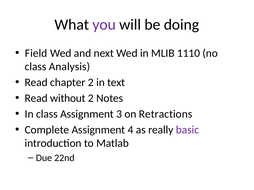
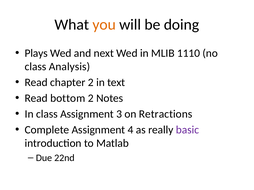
you colour: purple -> orange (104, 25)
Field: Field -> Plays (36, 53)
without: without -> bottom (68, 98)
